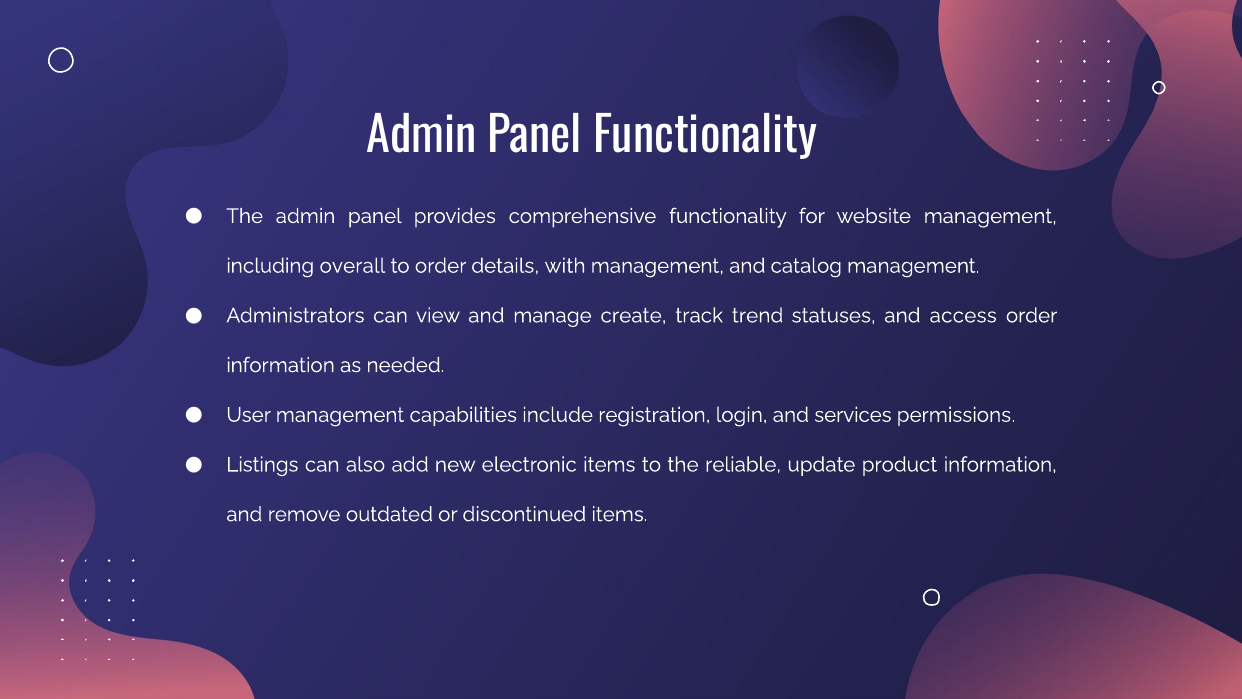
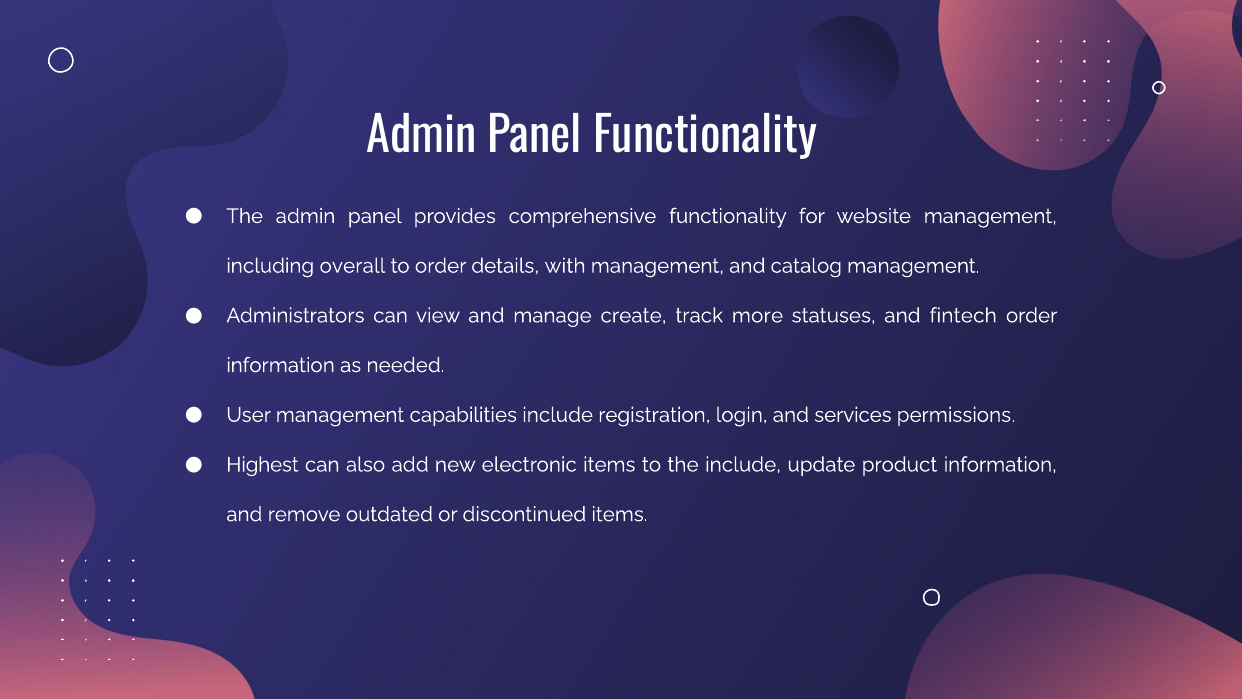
trend: trend -> more (757, 315)
access: access -> fintech (963, 315)
Listings: Listings -> Highest (262, 464)
the reliable: reliable -> include (743, 464)
